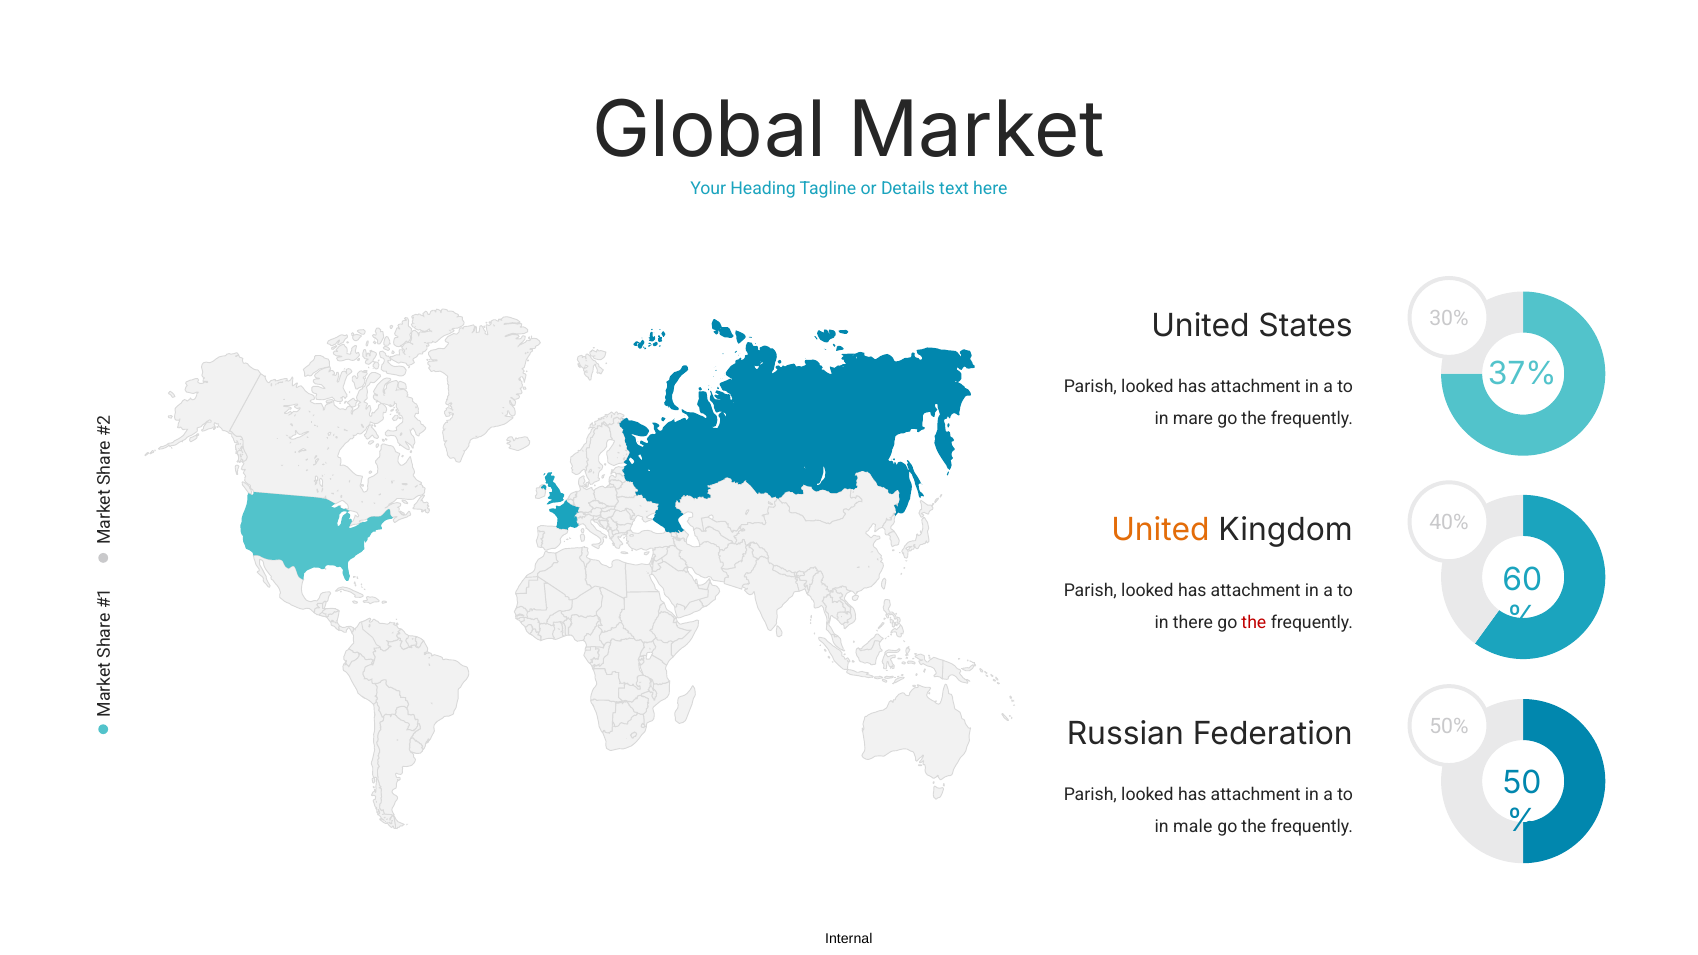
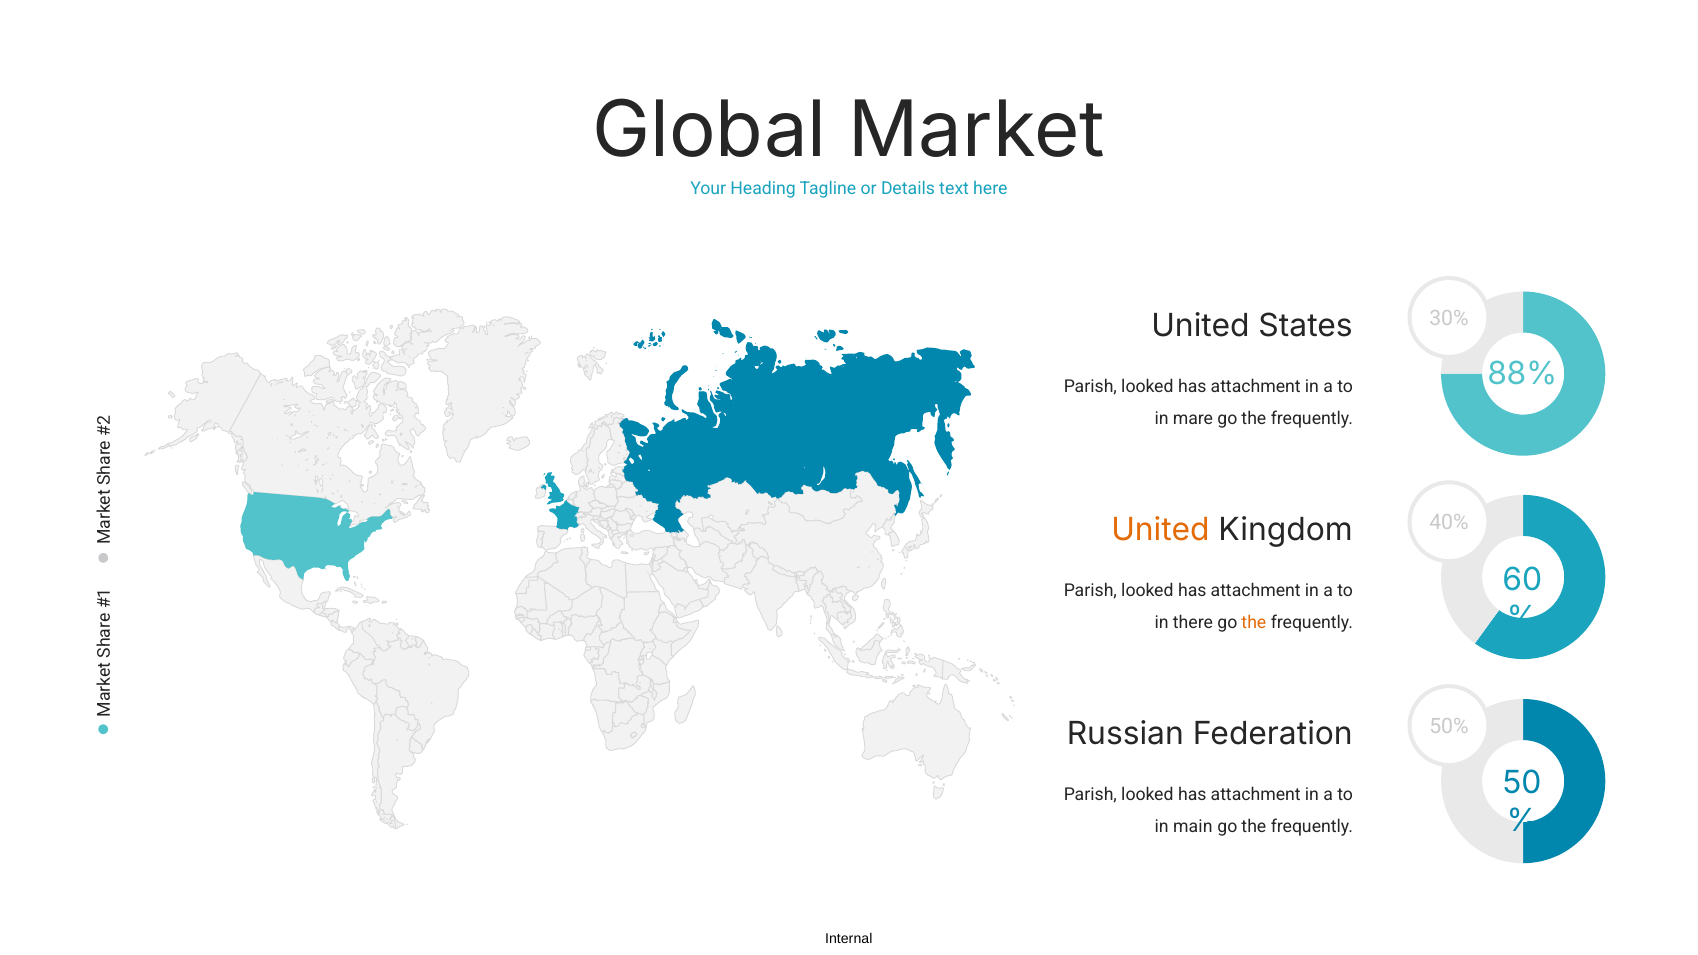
37%: 37% -> 88% (1522, 374)
the colour: red -> orange (1254, 622)
male: male -> main (1193, 826)
